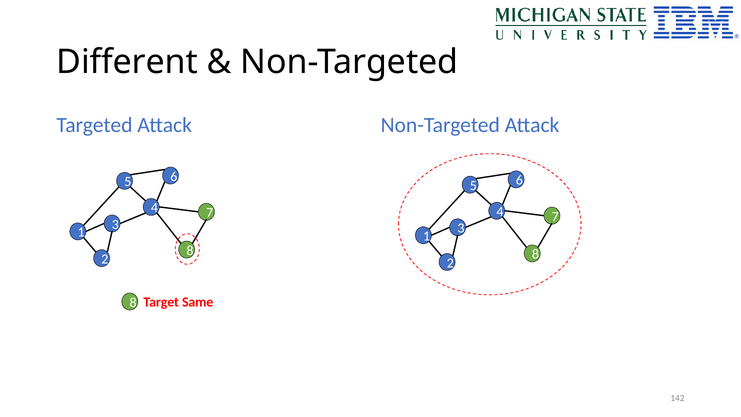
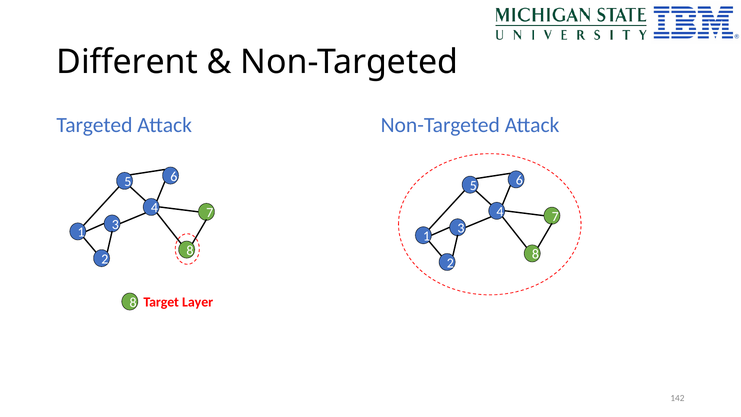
Same: Same -> Layer (198, 302)
